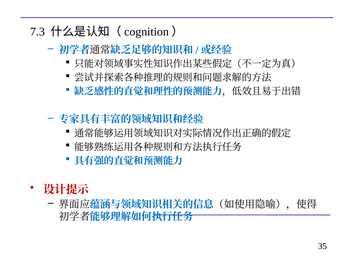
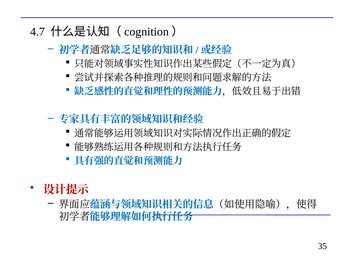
7.3: 7.3 -> 4.7 (37, 32)
